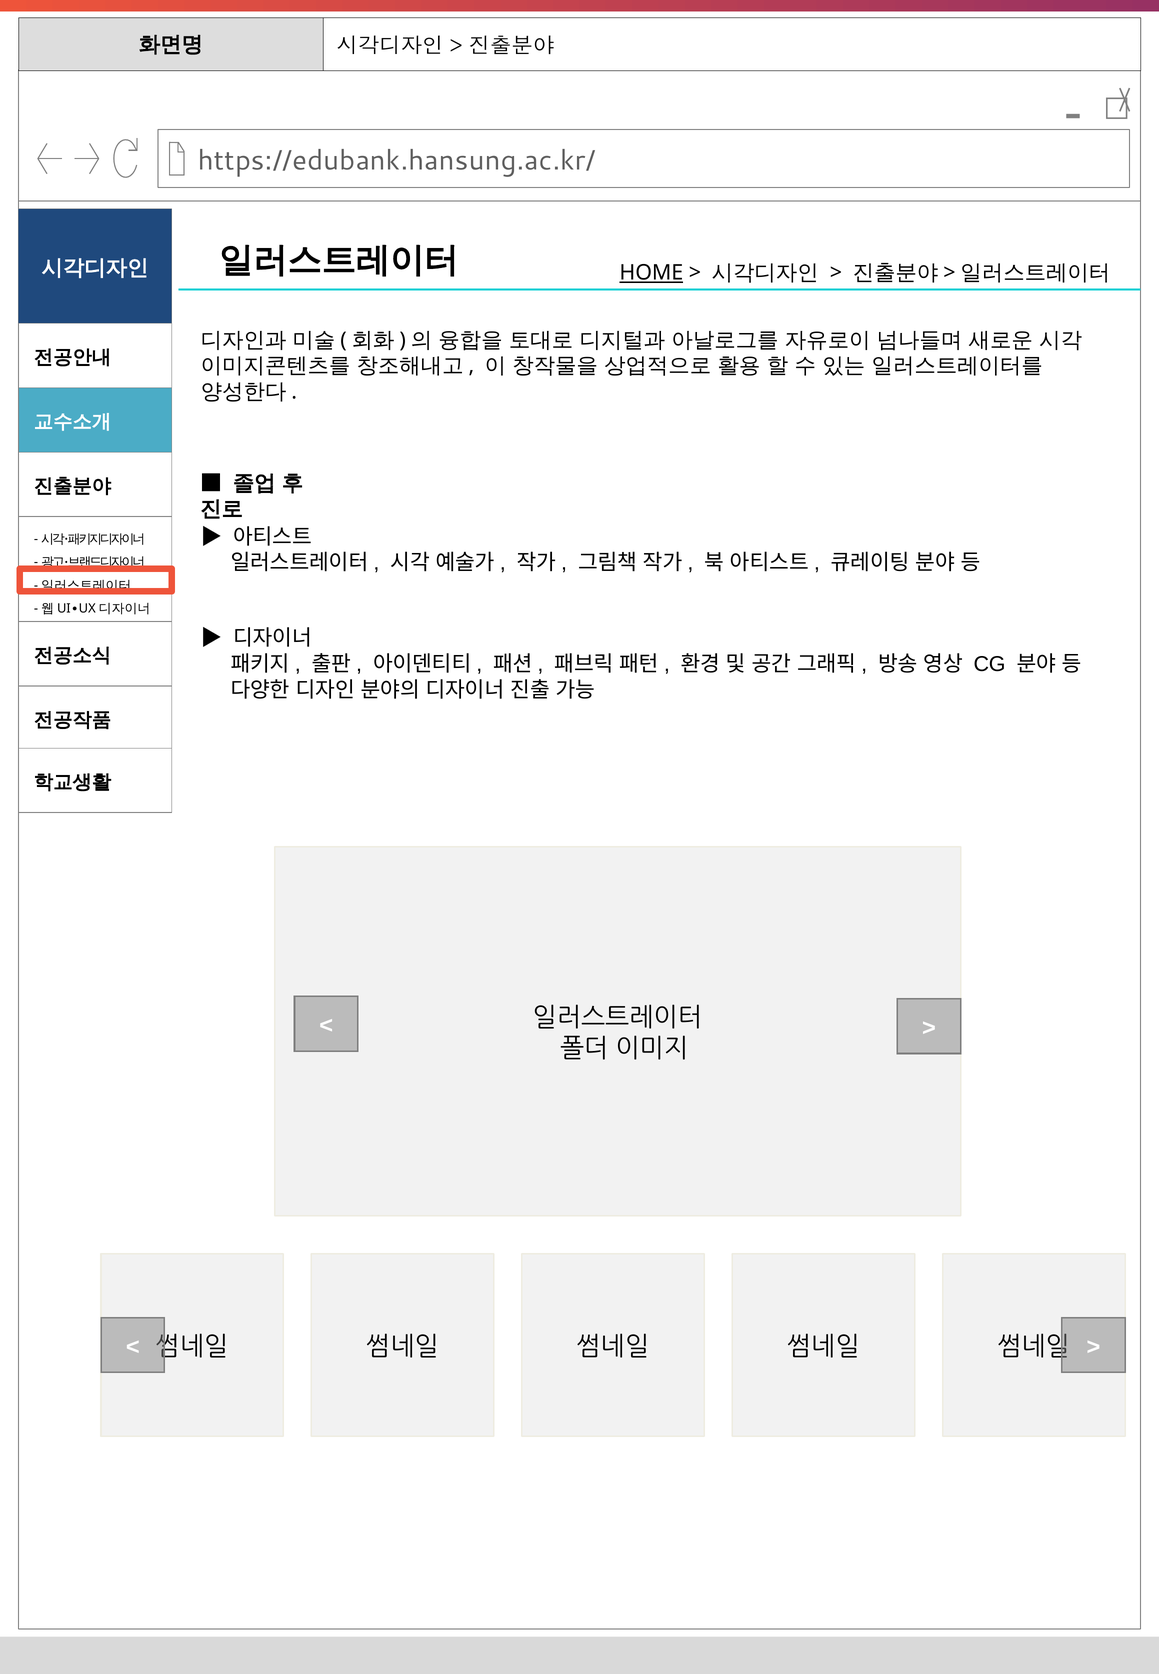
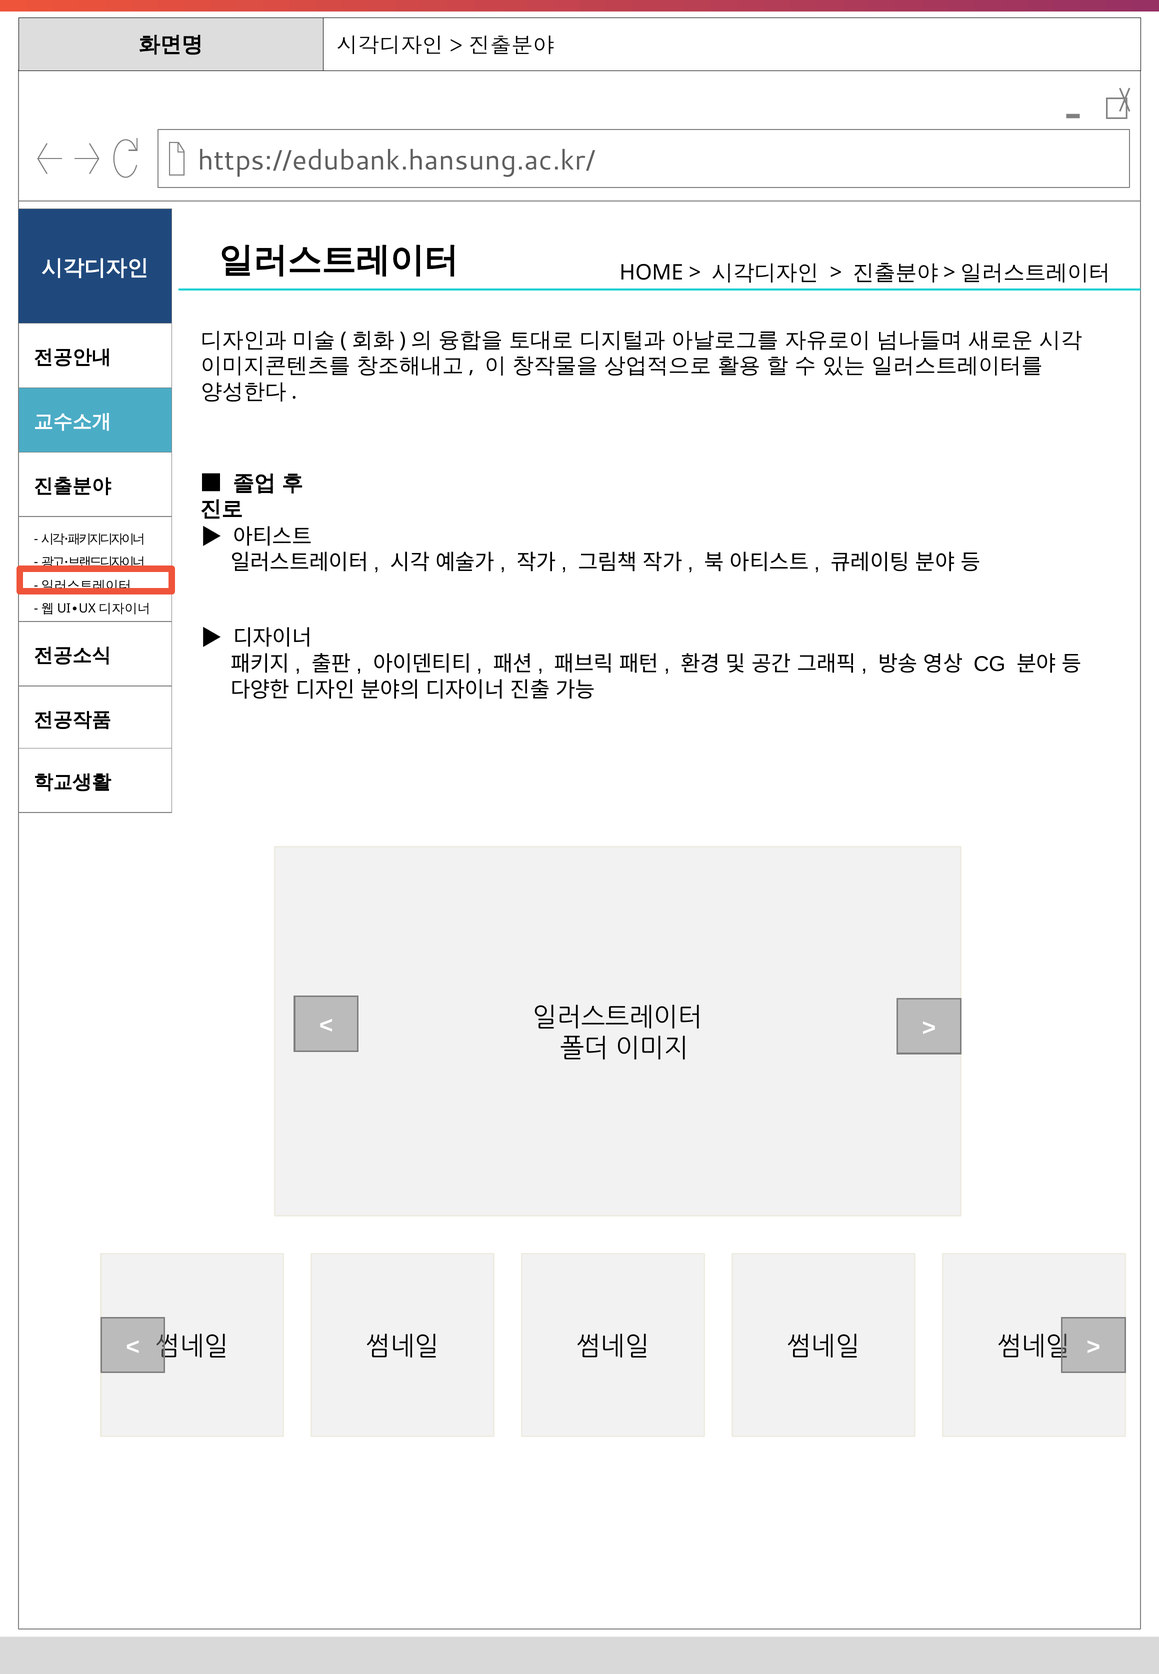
HOME underline: present -> none (651, 273)
